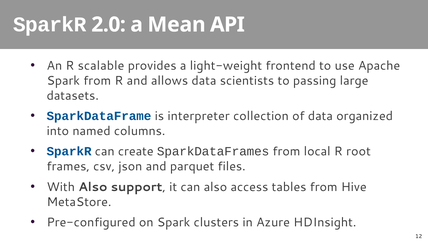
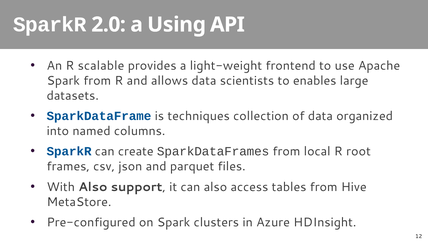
Mean: Mean -> Using (177, 25)
passing: passing -> enables (315, 81)
interpreter: interpreter -> techniques (199, 116)
